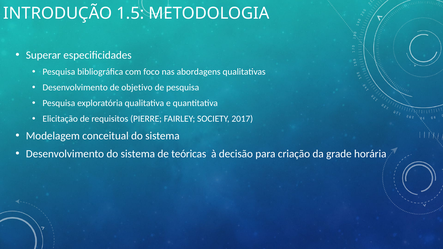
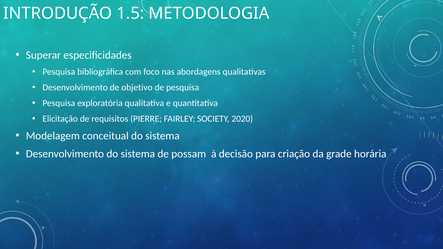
2017: 2017 -> 2020 (242, 119)
teóricas: teóricas -> possam (189, 154)
